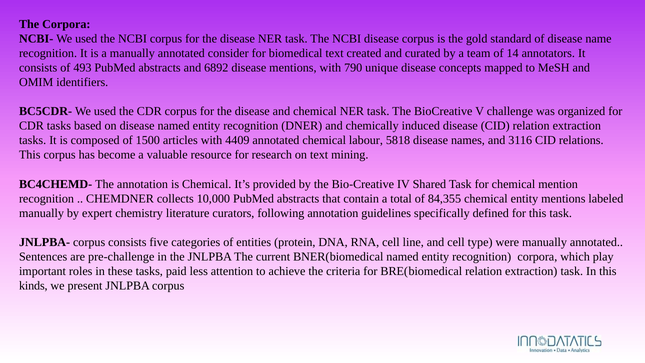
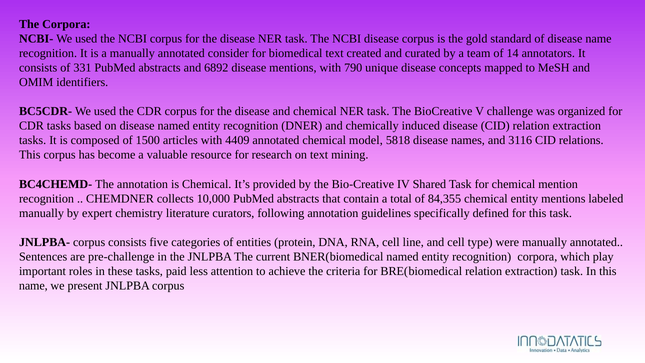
493: 493 -> 331 (82, 68)
labour: labour -> model (366, 140)
kinds: kinds -> name (33, 286)
